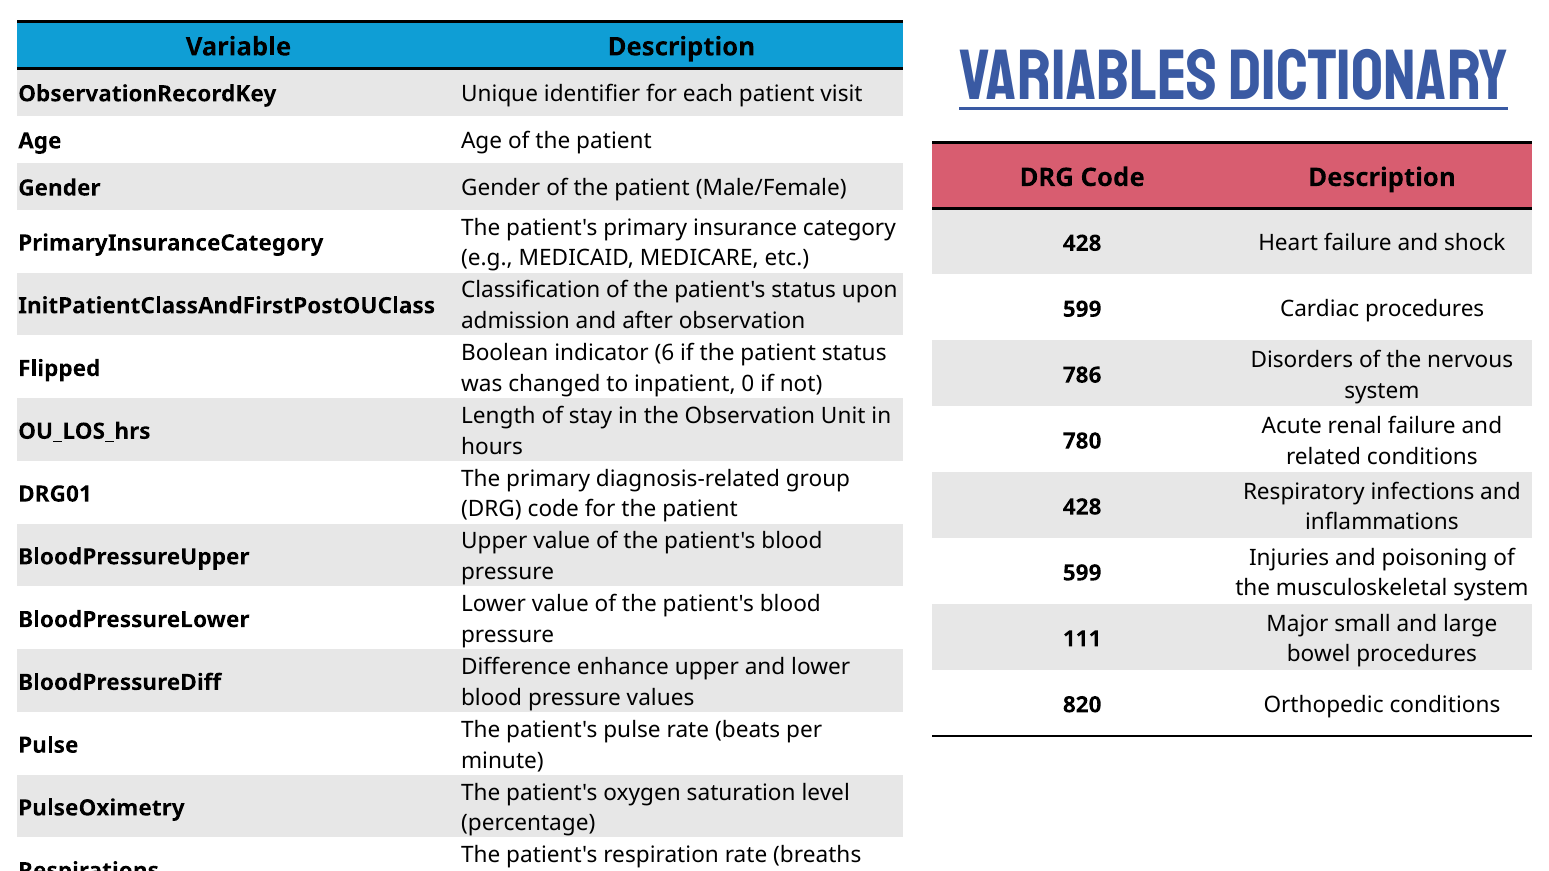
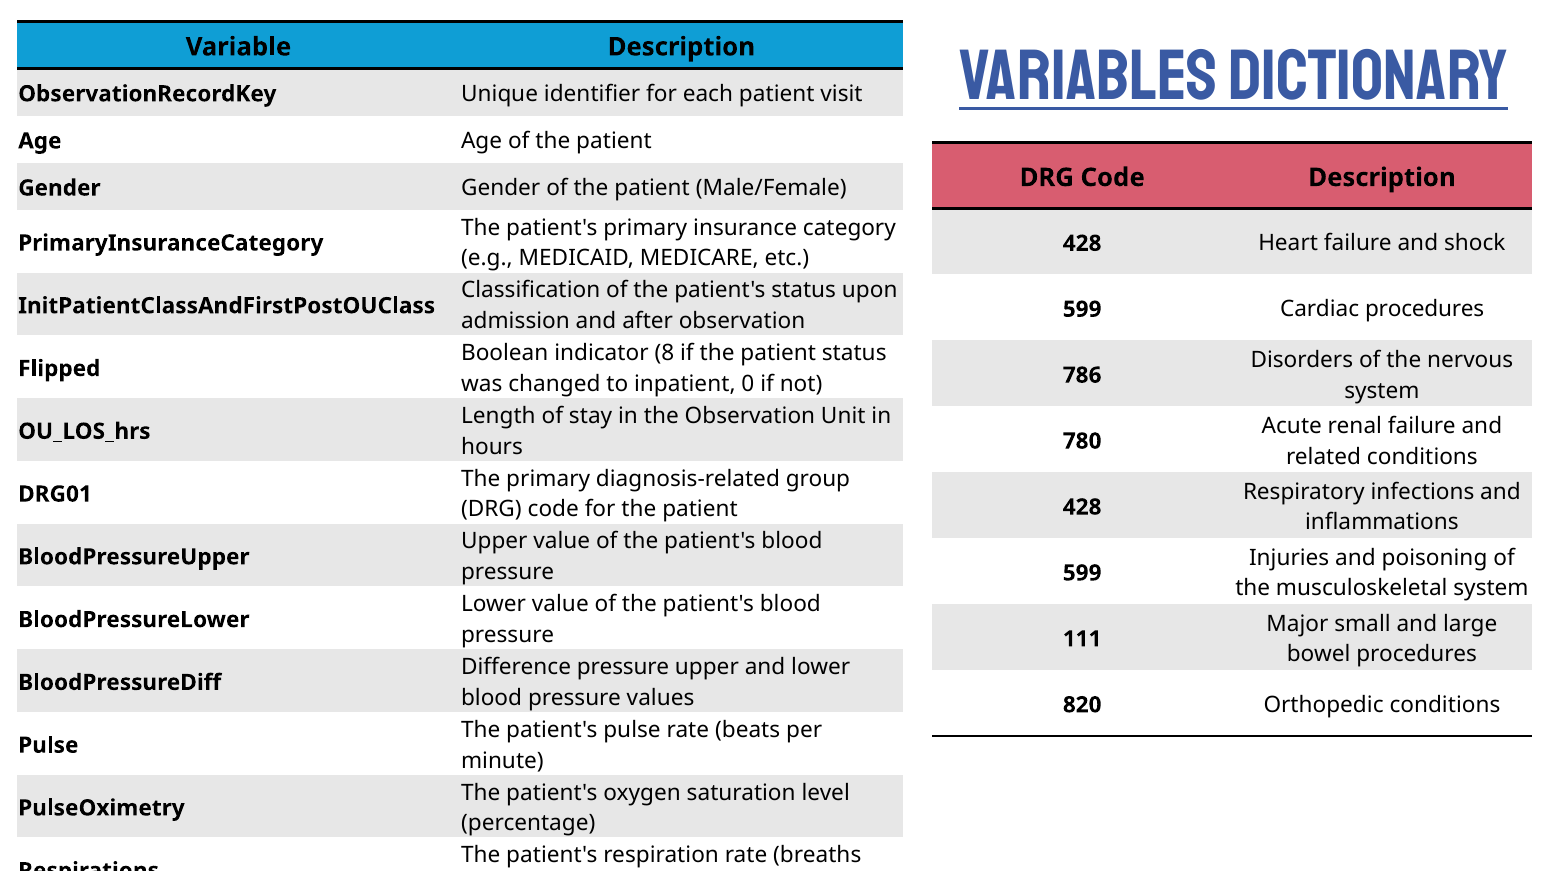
6: 6 -> 8 (664, 353)
Difference enhance: enhance -> pressure (623, 667)
